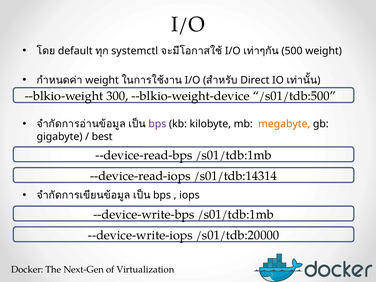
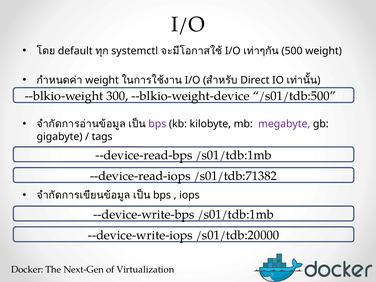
megabyte colour: orange -> purple (284, 124)
best: best -> tags (102, 137)
/s01/tdb:14314: /s01/tdb:14314 -> /s01/tdb:71382 (235, 176)
